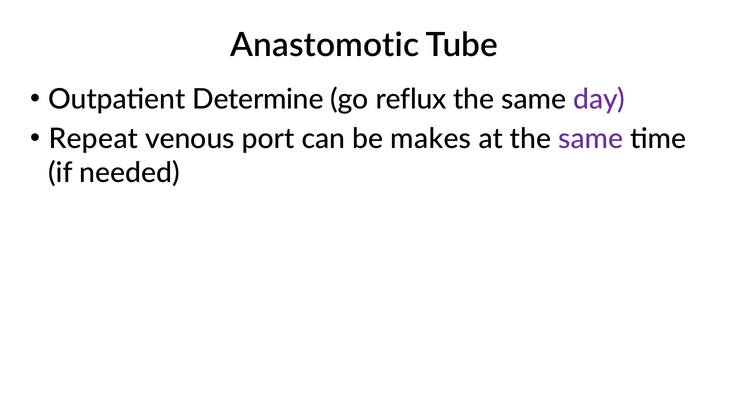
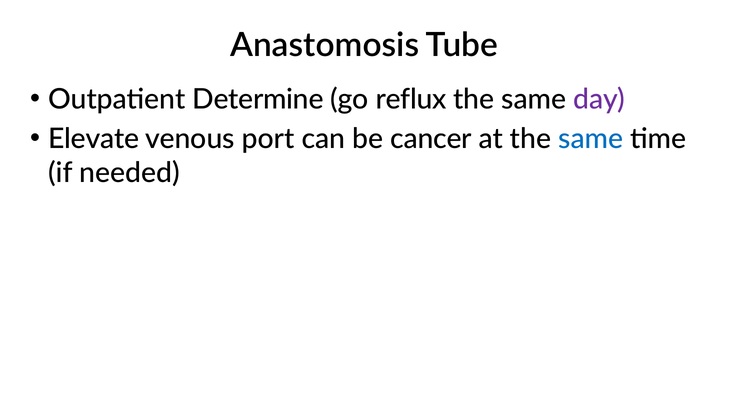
Anastomotic: Anastomotic -> Anastomosis (325, 45)
Repeat: Repeat -> Elevate (94, 139)
makes: makes -> cancer (431, 139)
same colour: purple -> blue (591, 139)
